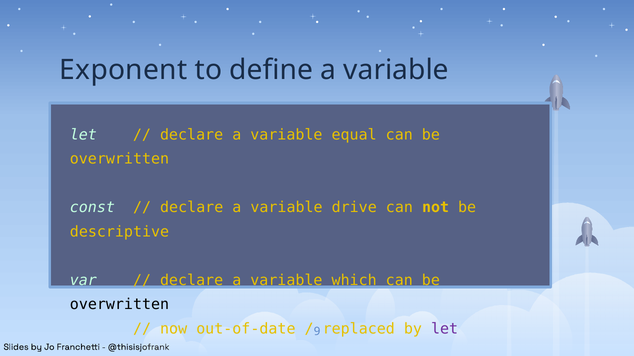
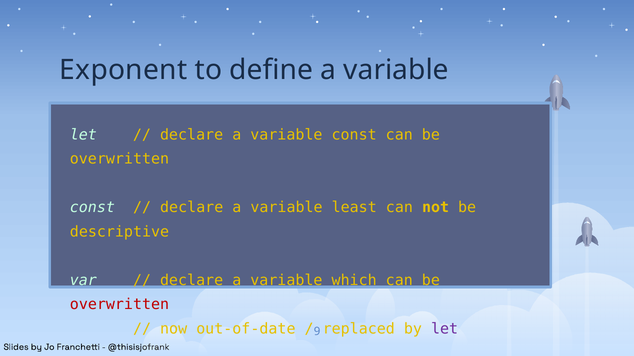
variable equal: equal -> const (354, 135)
drive: drive -> least (354, 208)
overwritten colour: black -> red (119, 305)
